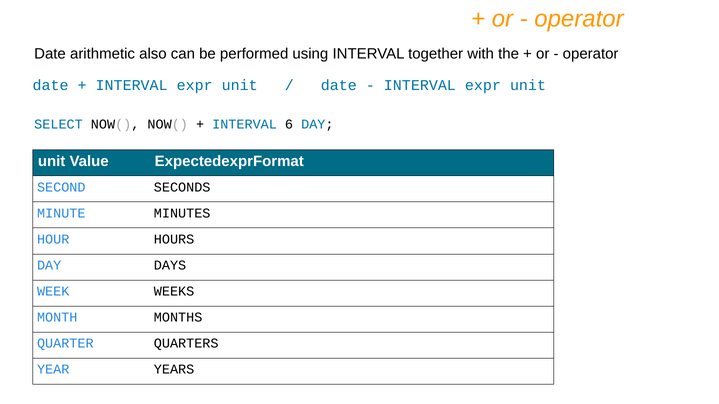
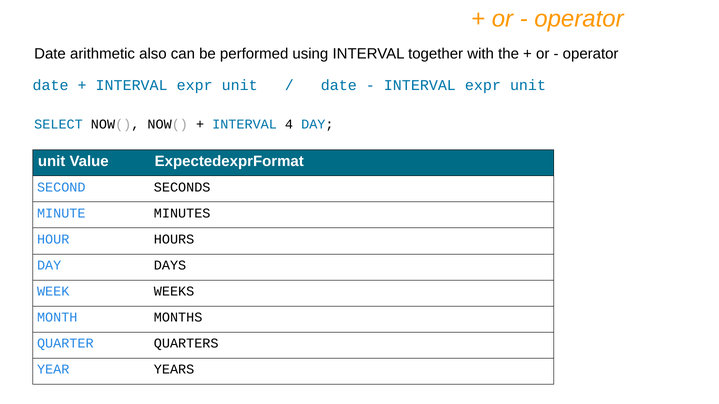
6: 6 -> 4 (289, 125)
